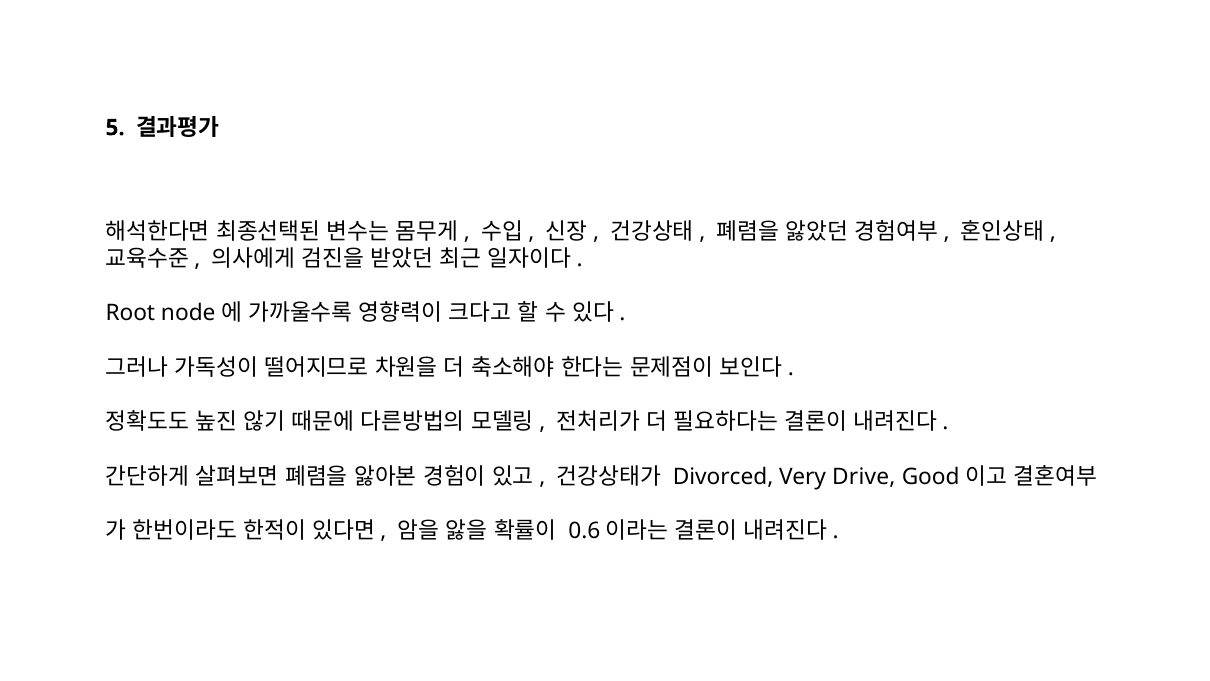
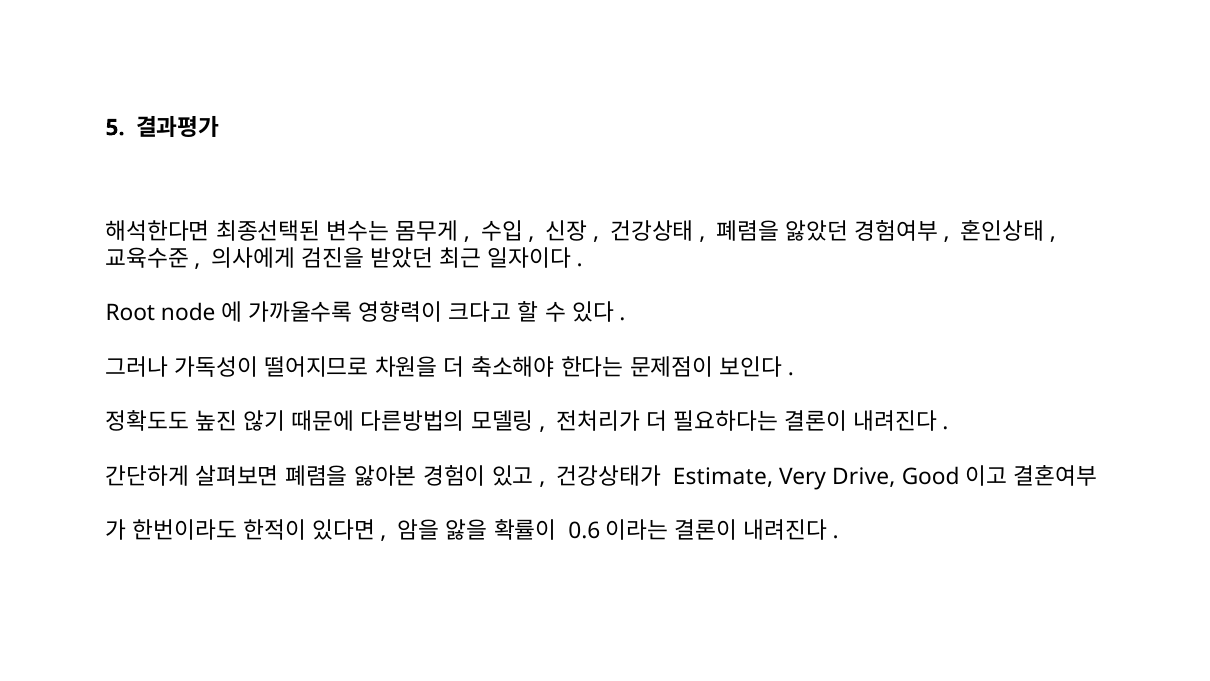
Divorced: Divorced -> Estimate (723, 476)
